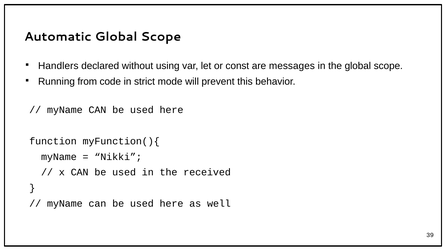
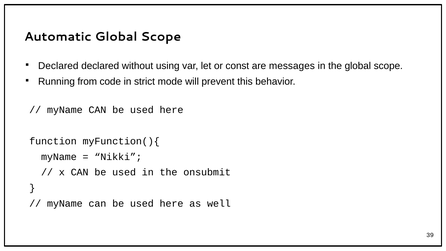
Handlers: Handlers -> Declared (58, 66)
received: received -> onsubmit (207, 172)
